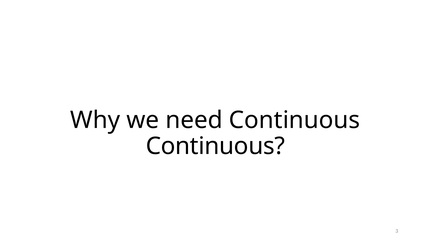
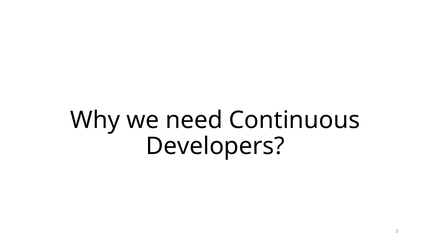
Continuous: Continuous -> Developers (215, 146)
